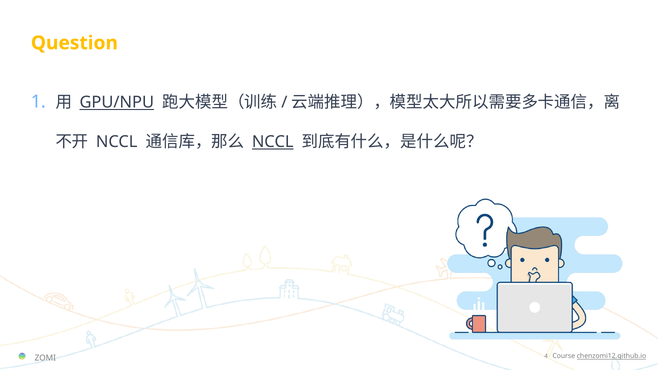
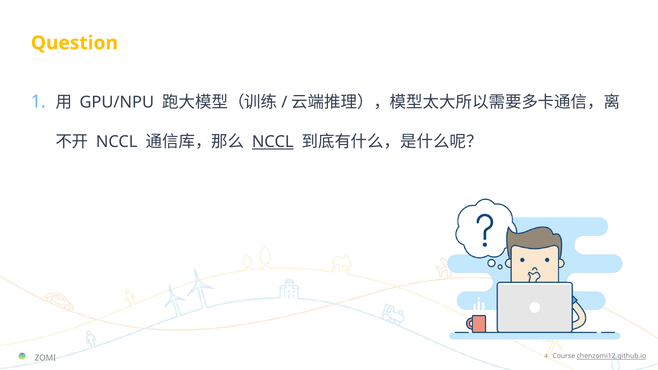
GPU/NPU underline: present -> none (117, 102)
